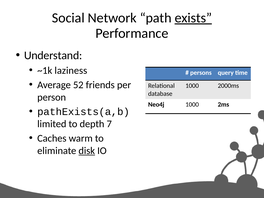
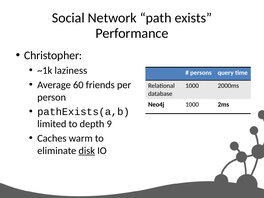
exists underline: present -> none (193, 18)
Understand: Understand -> Christopher (53, 55)
52: 52 -> 60 (78, 85)
7: 7 -> 9 (109, 124)
